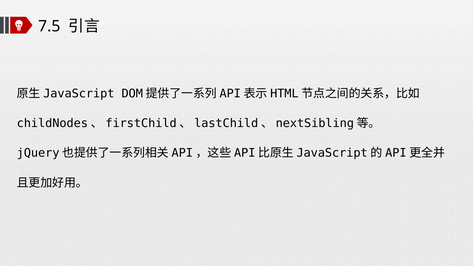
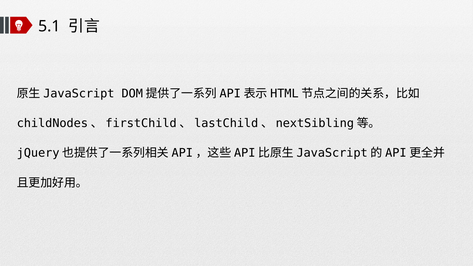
7.5: 7.5 -> 5.1 (49, 26)
